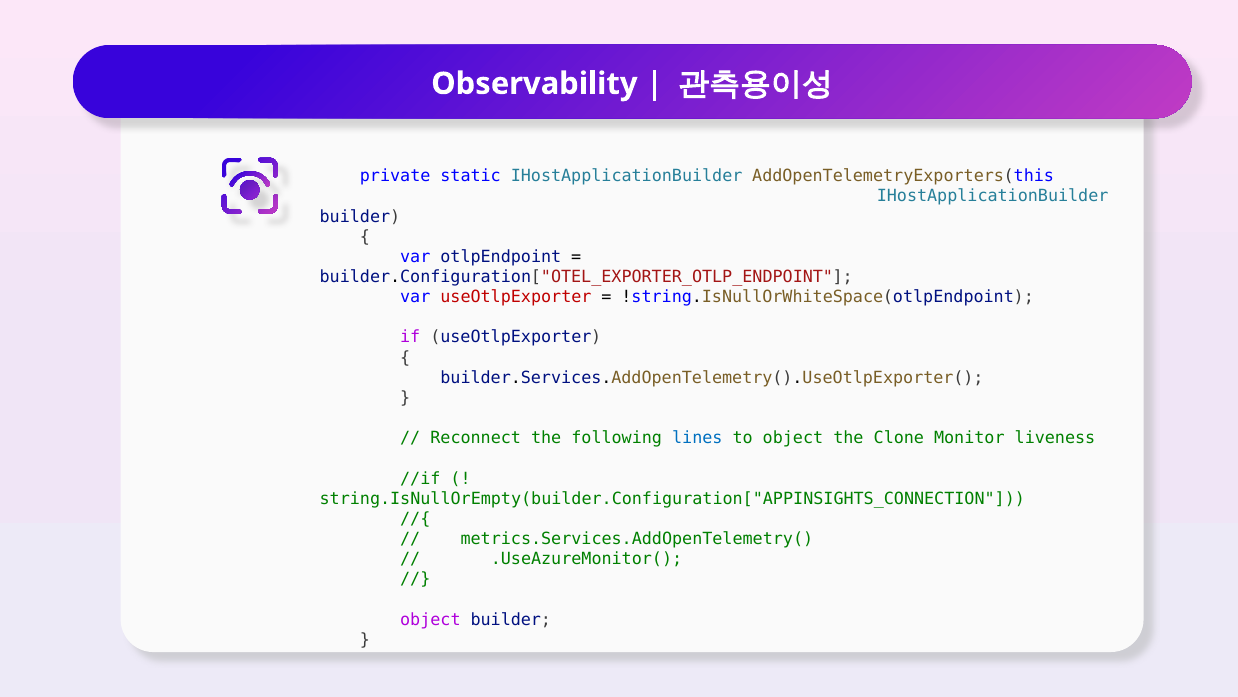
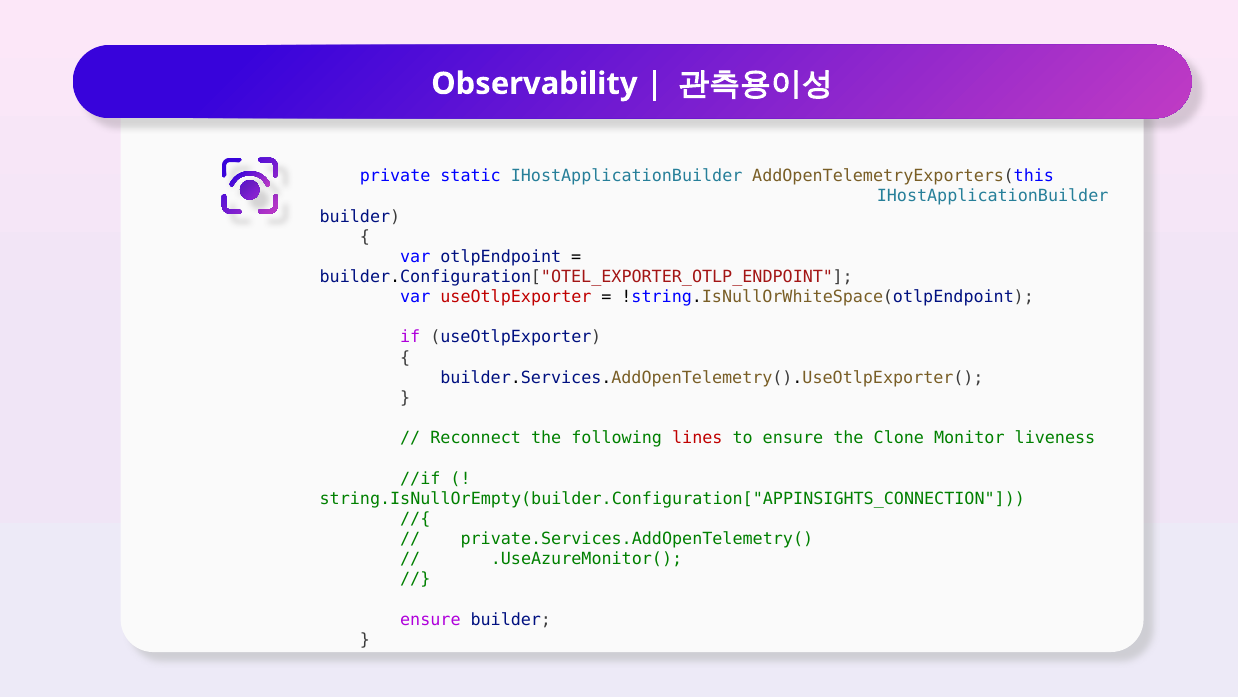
lines colour: blue -> red (697, 438)
to object: object -> ensure (793, 438)
metrics.Services.AddOpenTelemetry(: metrics.Services.AddOpenTelemetry( -> private.Services.AddOpenTelemetry( (637, 539)
object: object -> ensure (430, 619)
